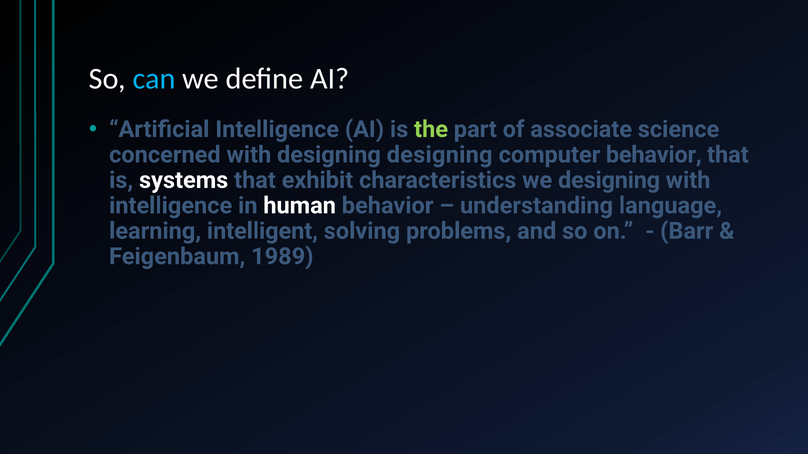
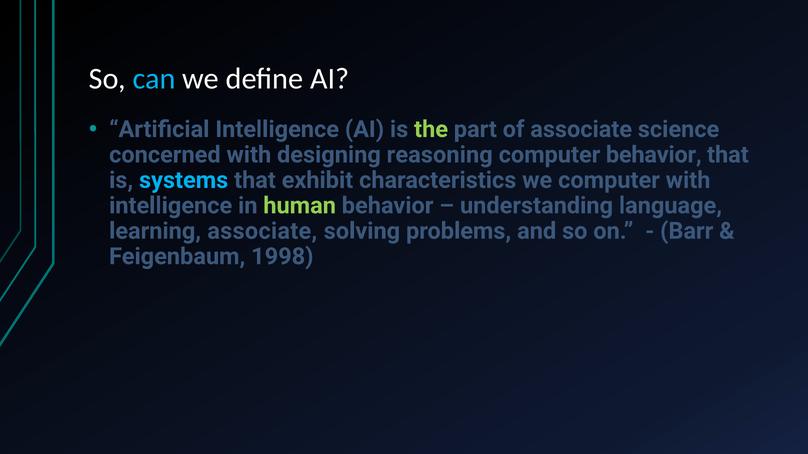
designing designing: designing -> reasoning (440, 155)
systems colour: white -> light blue (184, 180)
we designing: designing -> computer (609, 180)
human colour: white -> light green (300, 206)
learning intelligent: intelligent -> associate (262, 231)
1989: 1989 -> 1998 (282, 257)
